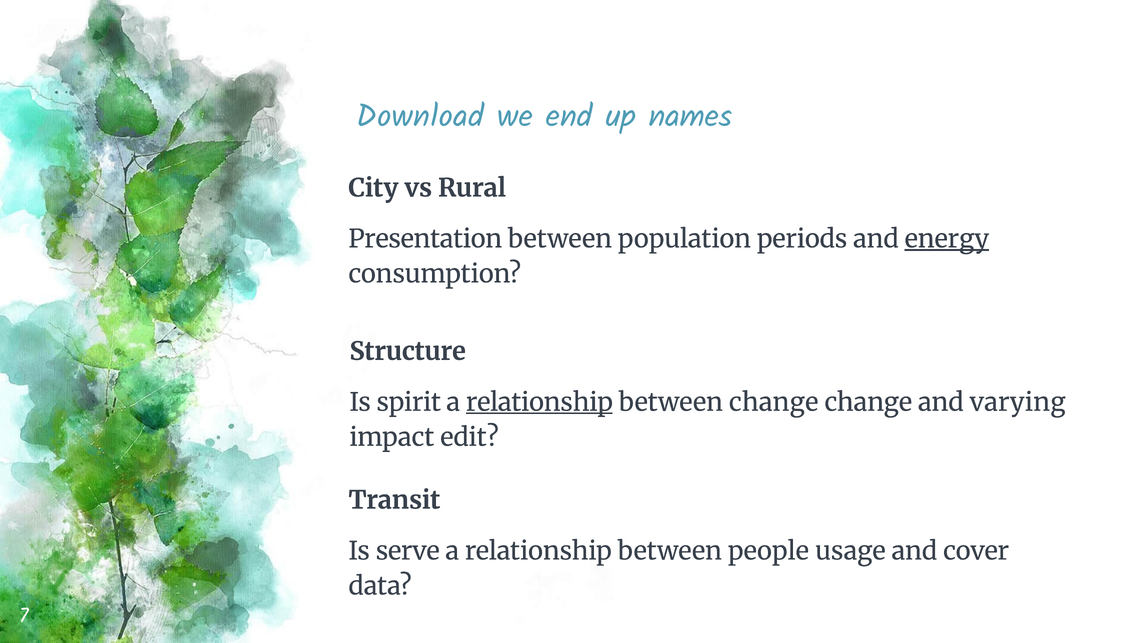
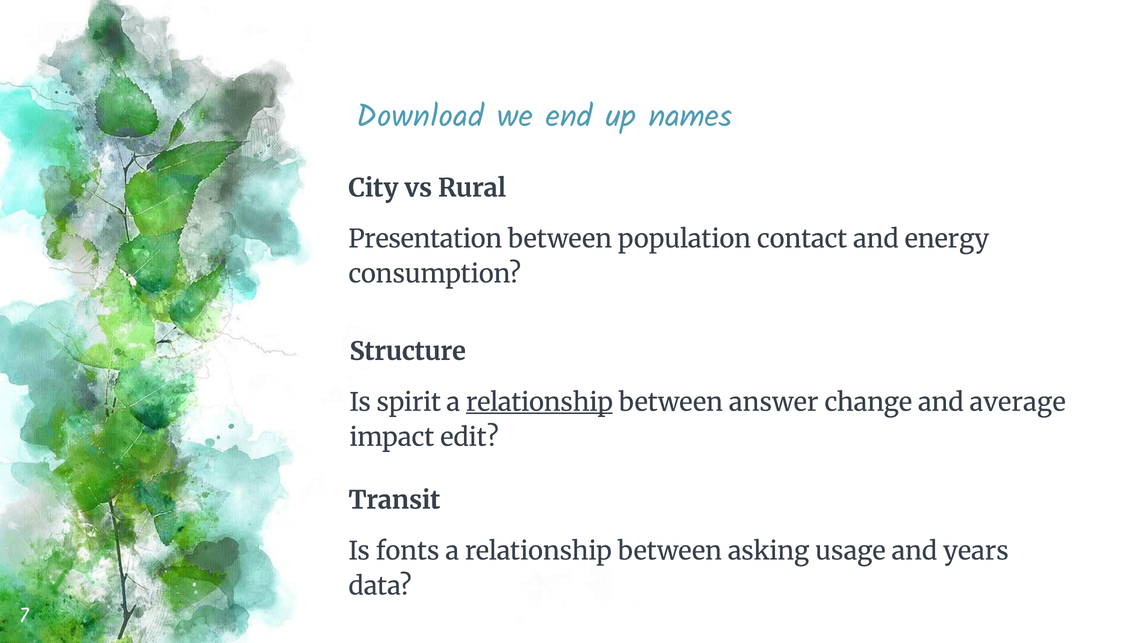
periods: periods -> contact (802, 239)
energy underline: present -> none (947, 239)
between change: change -> answer (774, 402)
varying: varying -> average (1018, 402)
serve: serve -> fonts (408, 551)
people: people -> asking (769, 551)
cover: cover -> years (976, 551)
